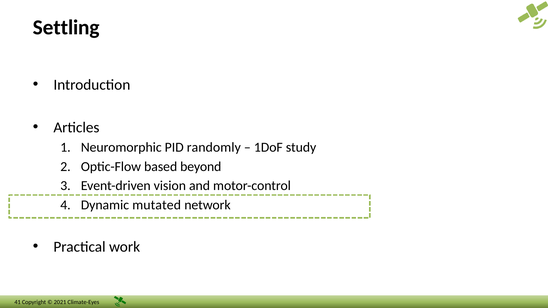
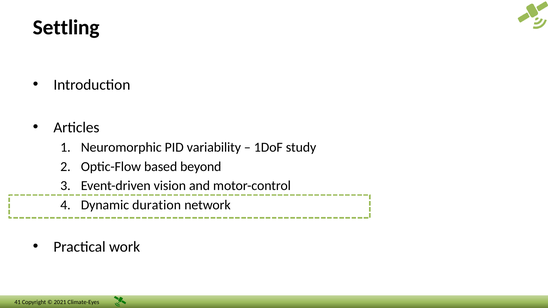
randomly: randomly -> variability (214, 147)
mutated: mutated -> duration (157, 205)
